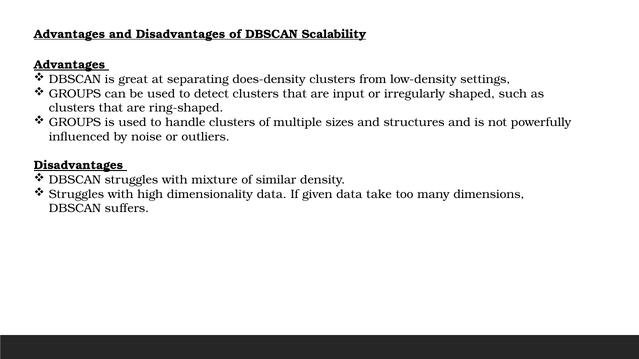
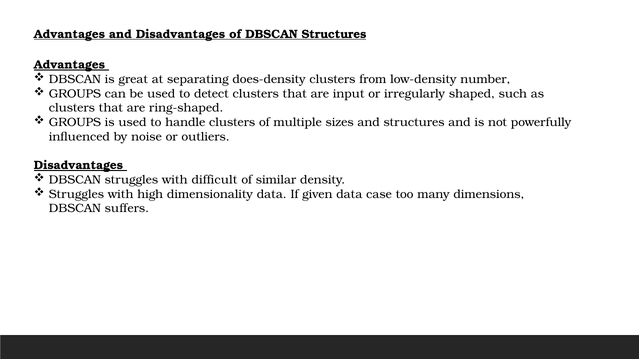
DBSCAN Scalability: Scalability -> Structures (334, 34)
settings: settings -> number (485, 79)
mixture: mixture -> difficult (214, 180)
take: take -> case (379, 194)
